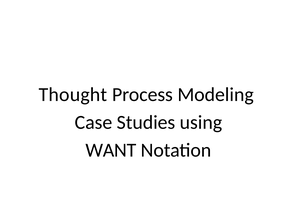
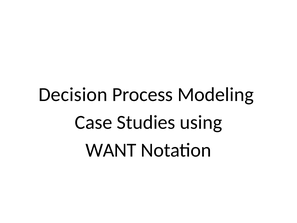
Thought: Thought -> Decision (73, 94)
